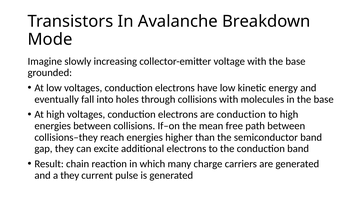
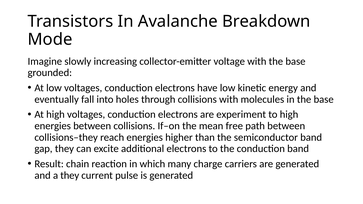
are conduction: conduction -> experiment (241, 115)
